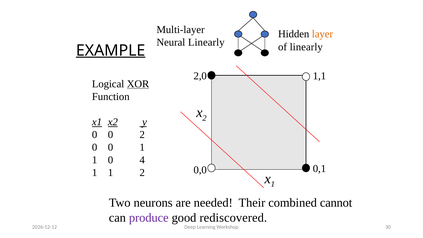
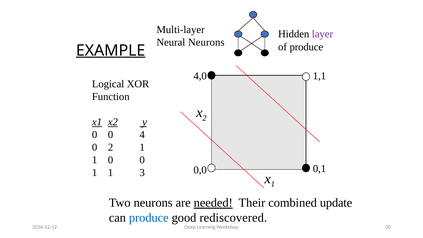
layer colour: orange -> purple (322, 34)
Neural Linearly: Linearly -> Neurons (206, 42)
of linearly: linearly -> produce (306, 47)
2,0: 2,0 -> 4,0 (200, 76)
XOR underline: present -> none (138, 84)
0 2: 2 -> 4 (142, 135)
0: 0 -> 2 (110, 147)
1 0 4: 4 -> 0 (142, 160)
1 2: 2 -> 3 (142, 173)
needed underline: none -> present (213, 203)
cannot: cannot -> update (336, 203)
produce colour: purple -> blue (149, 218)
